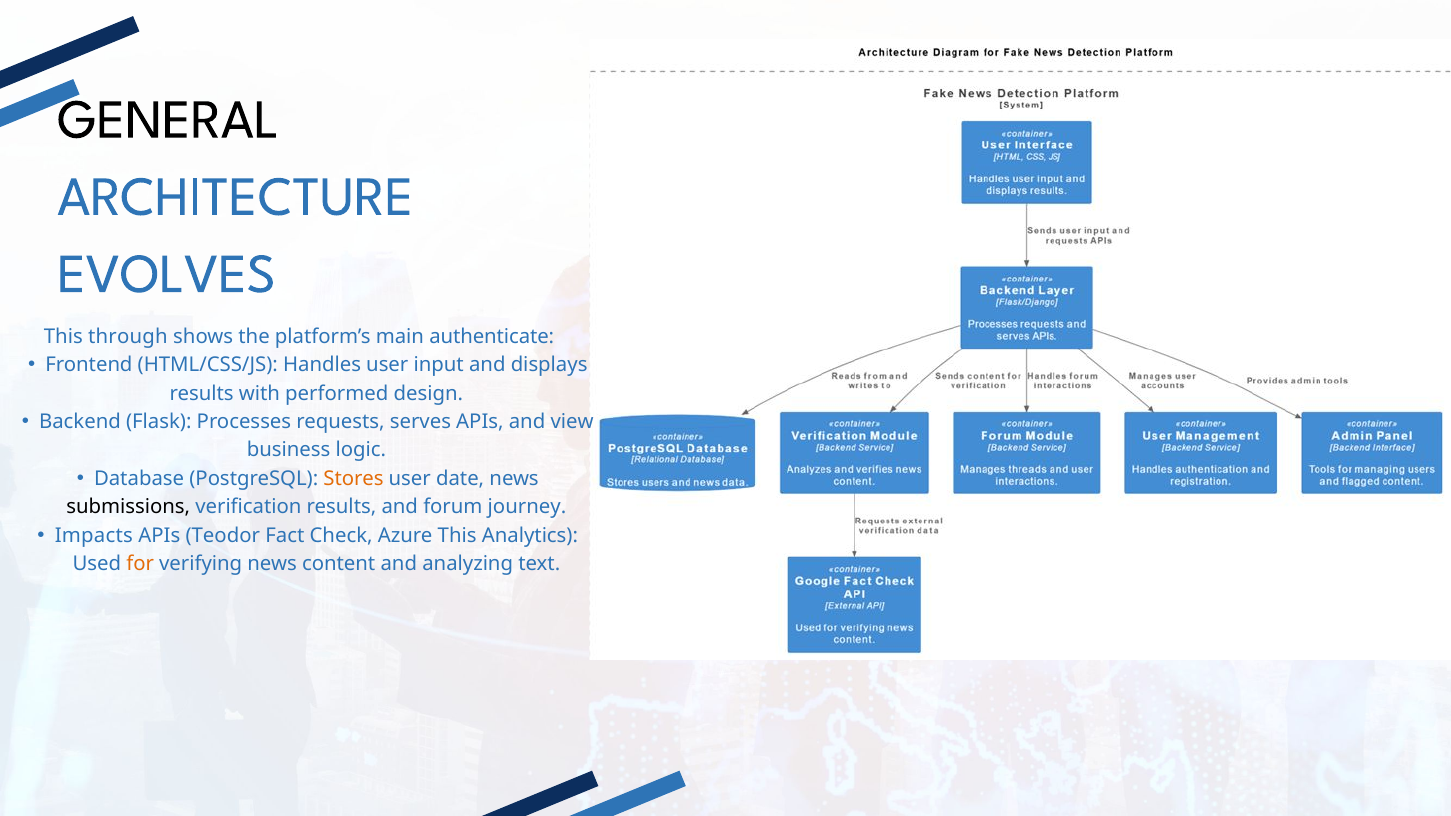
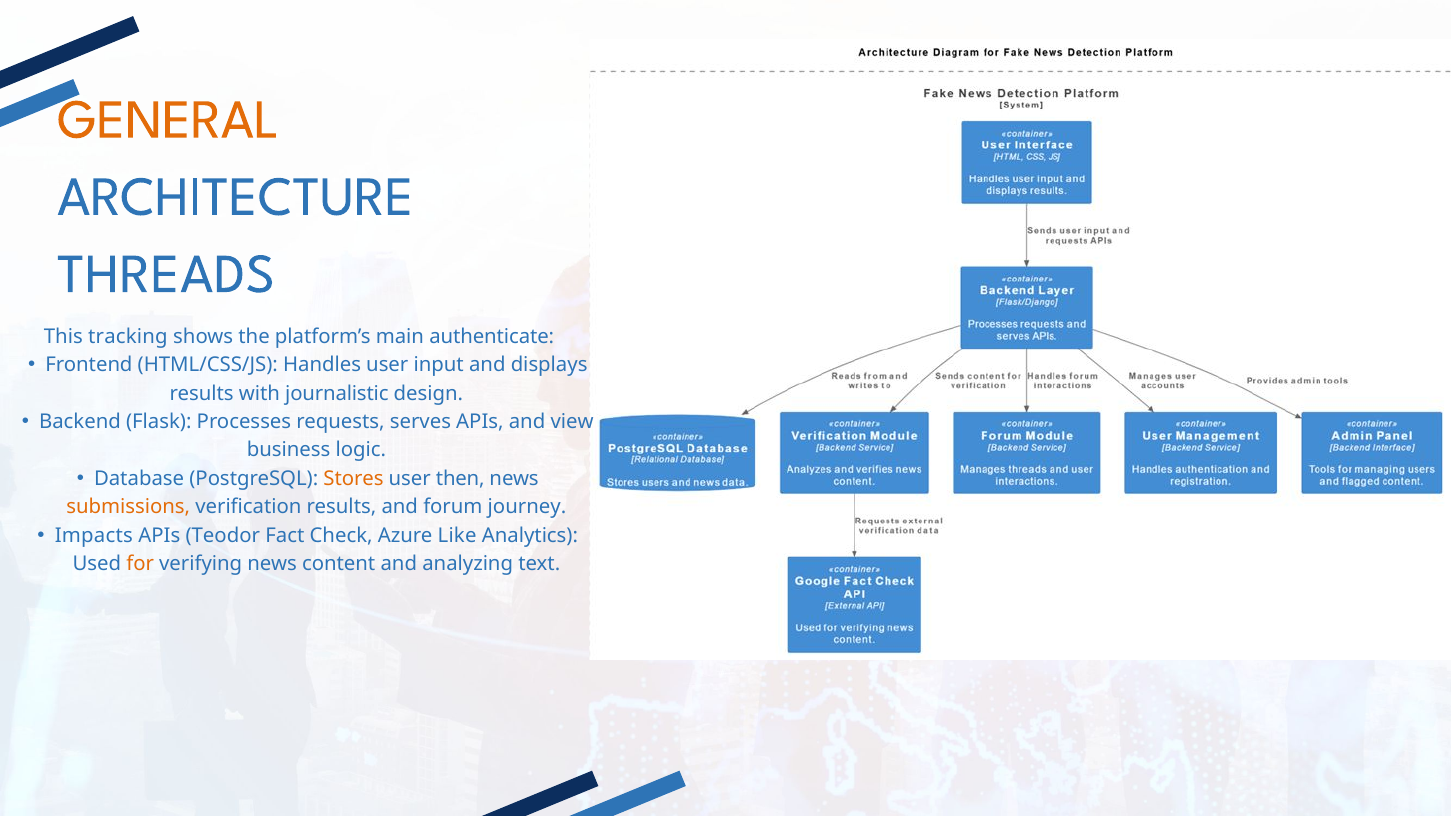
GENERAL colour: black -> orange (168, 119)
EVOLVES: EVOLVES -> THREADS (166, 274)
through: through -> tracking (128, 336)
performed: performed -> journalistic (337, 393)
date: date -> then (460, 479)
submissions colour: black -> orange (128, 507)
Azure This: This -> Like (457, 536)
